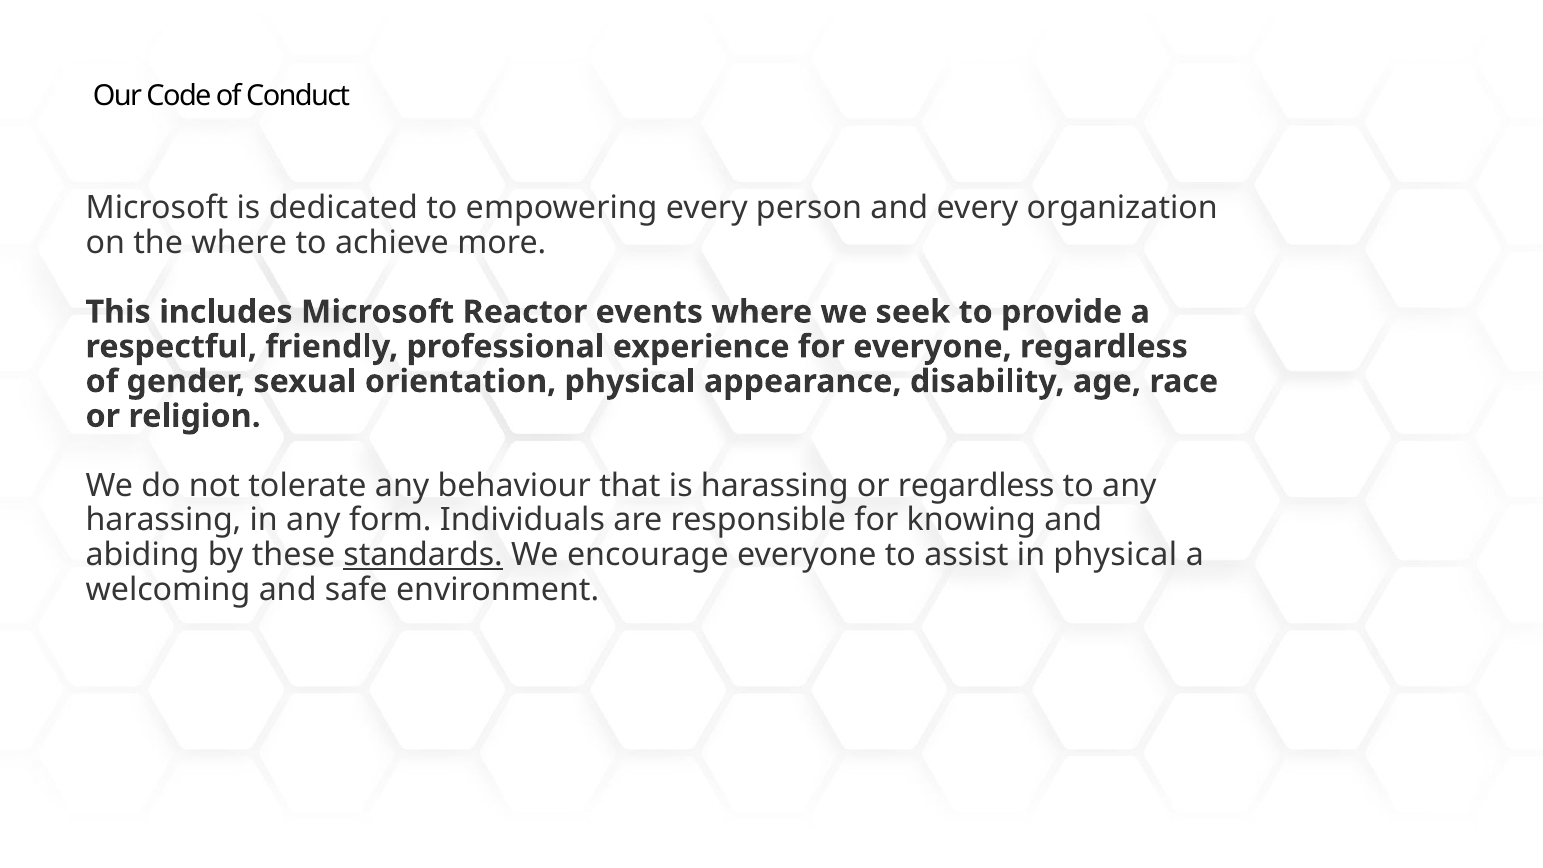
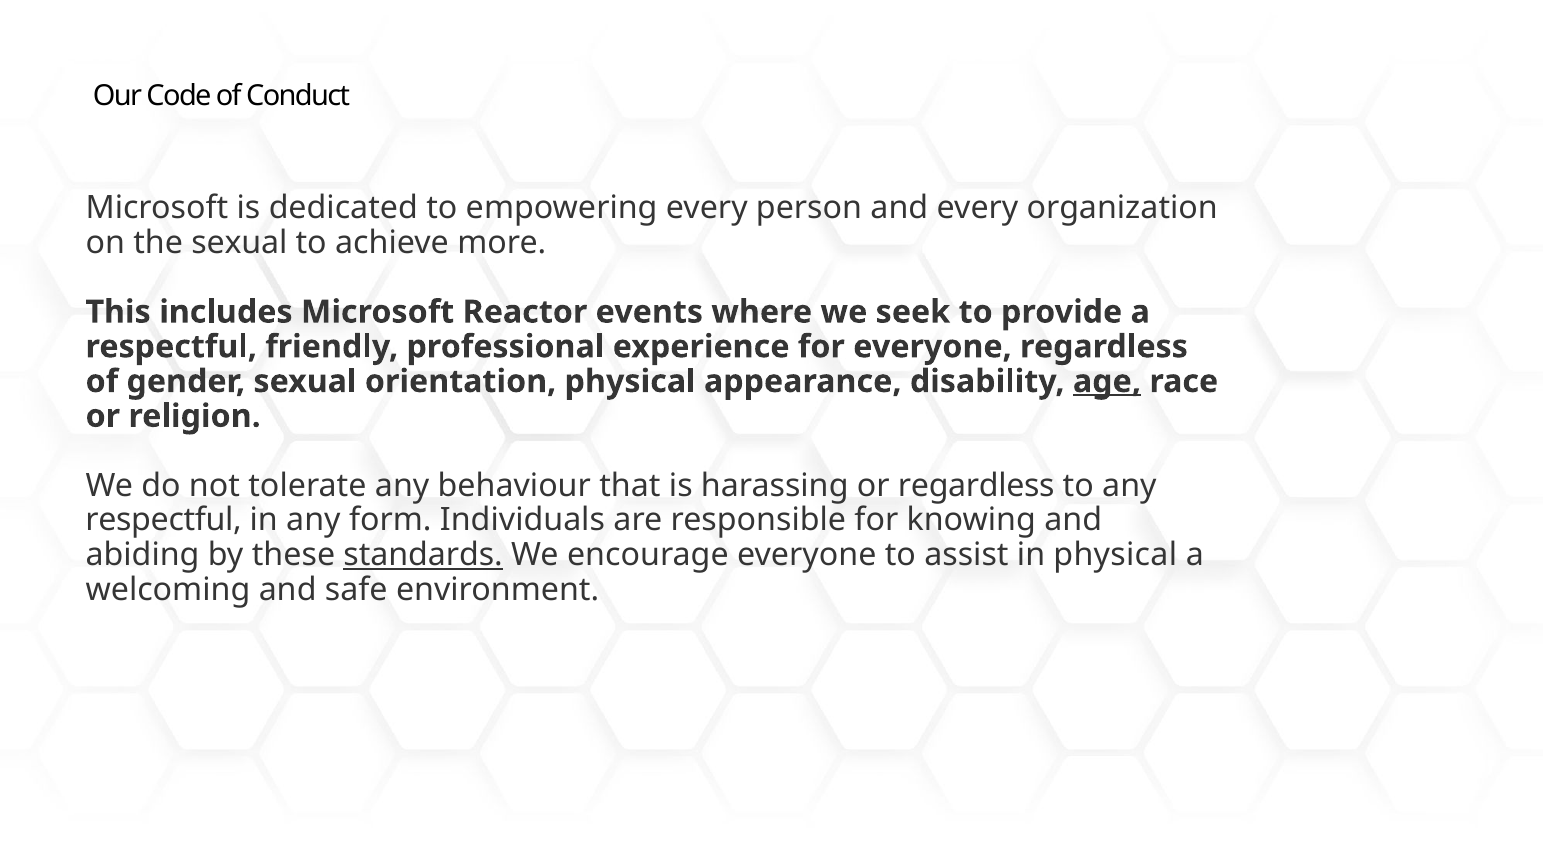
the where: where -> sexual (239, 243)
age underline: none -> present (1107, 381)
harassing: harassing -> respectful (164, 520)
